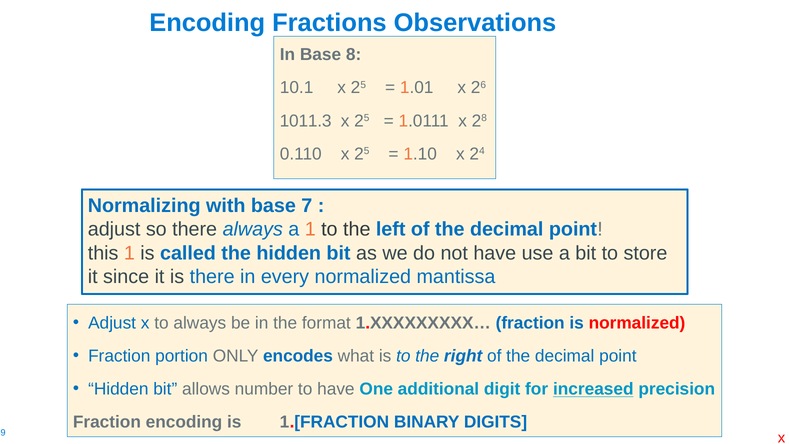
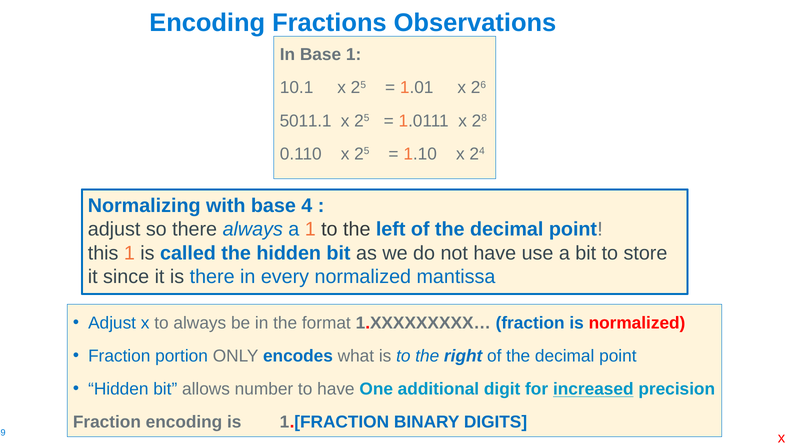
Base 8: 8 -> 1 (354, 55)
1011.3: 1011.3 -> 5011.1 (306, 121)
7: 7 -> 4 (307, 206)
